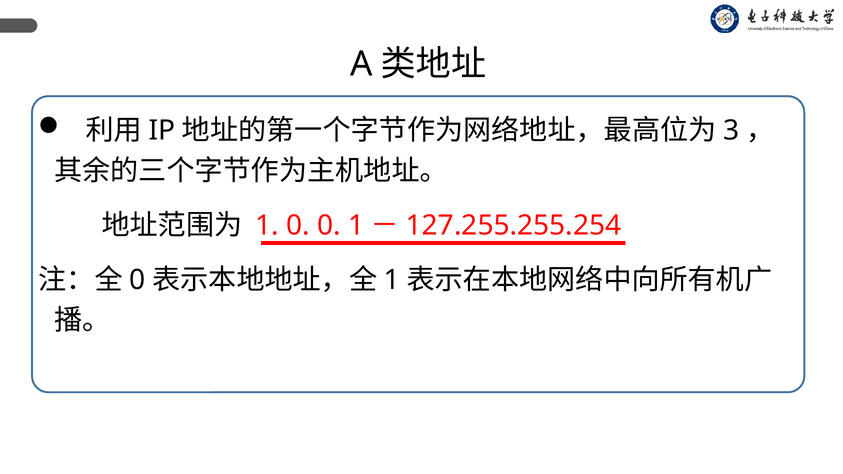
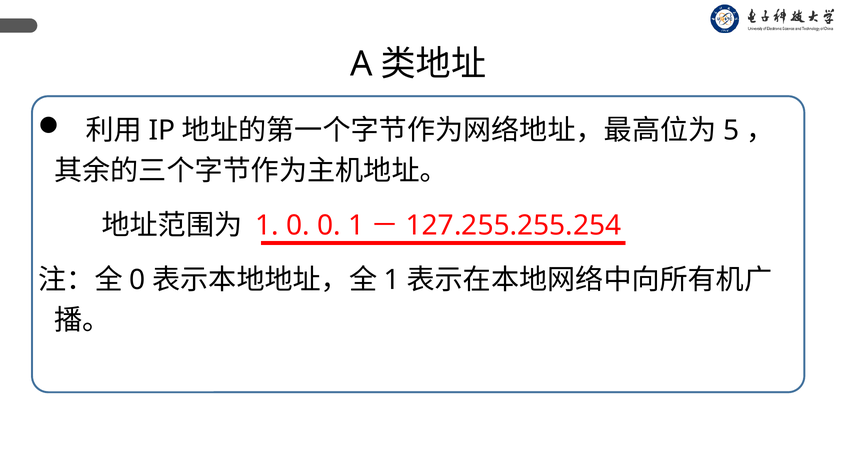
3: 3 -> 5 (731, 131)
